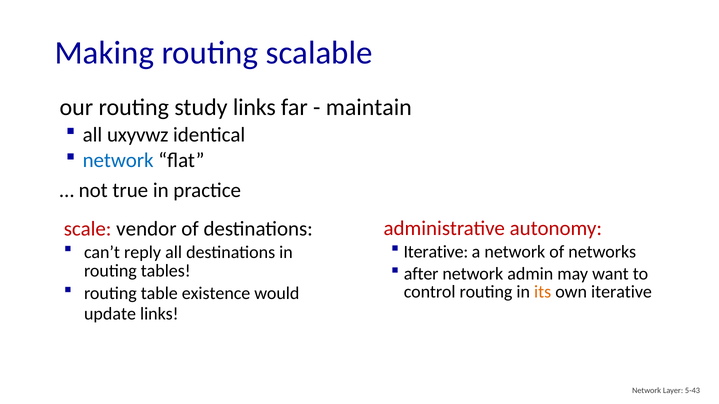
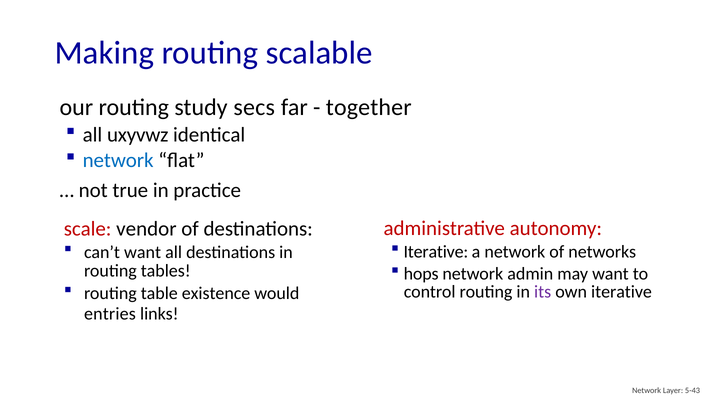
study links: links -> secs (254, 108)
maintain: maintain -> together (369, 108)
can’t reply: reply -> want (143, 253)
after: after -> hops (421, 274)
its colour: orange -> purple (543, 292)
update: update -> entries (110, 314)
